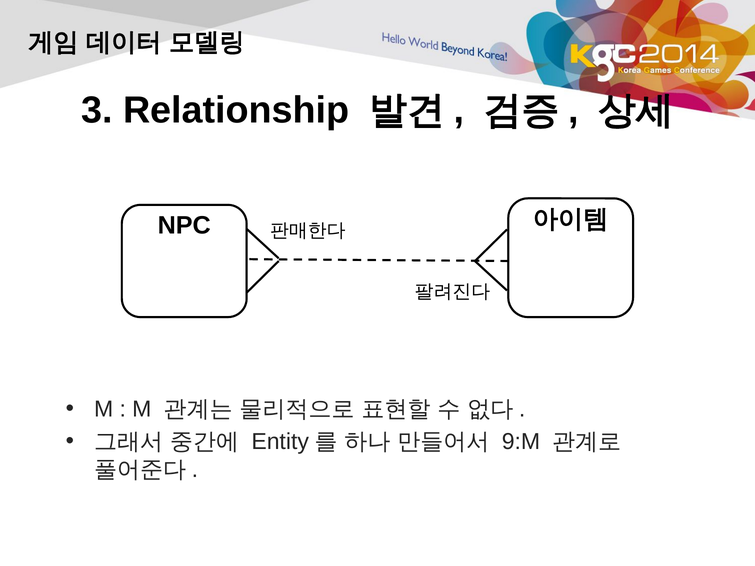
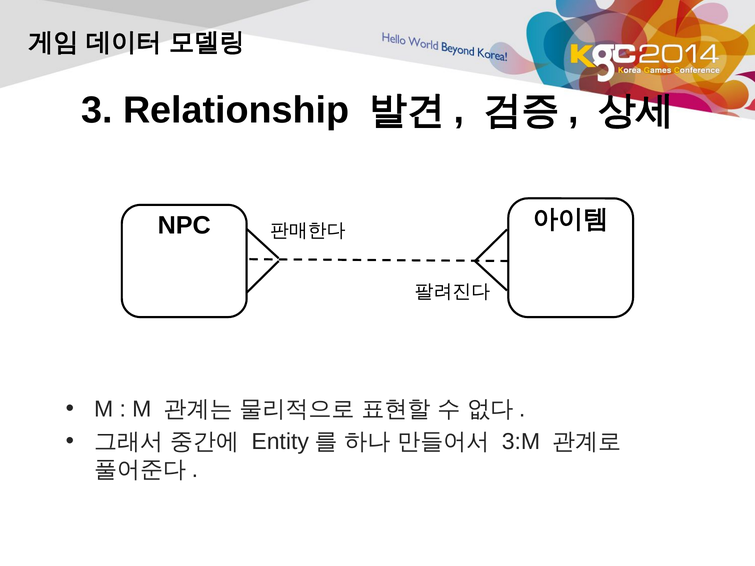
9:M: 9:M -> 3:M (521, 442)
